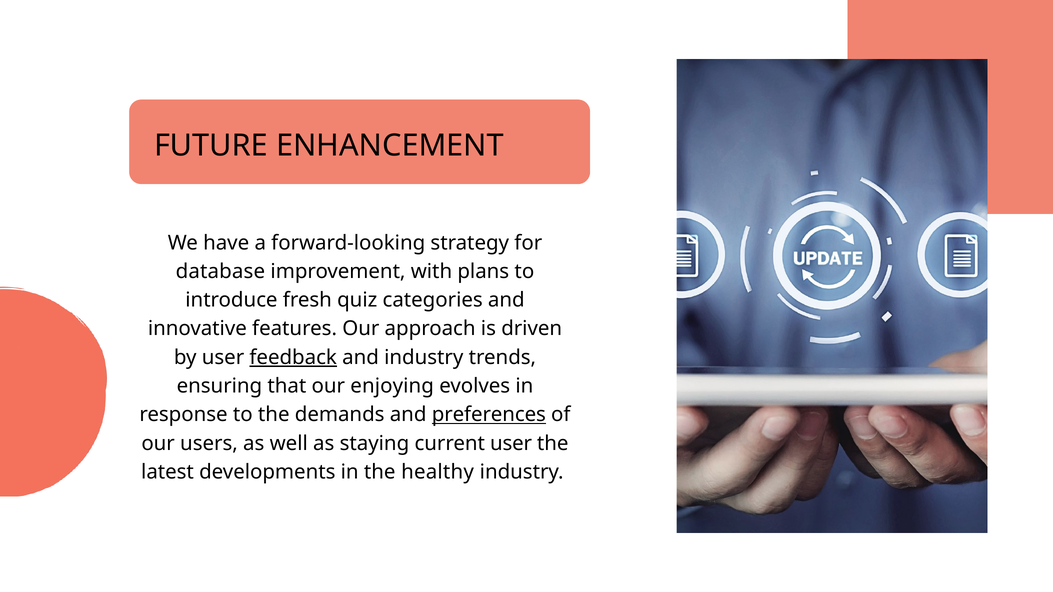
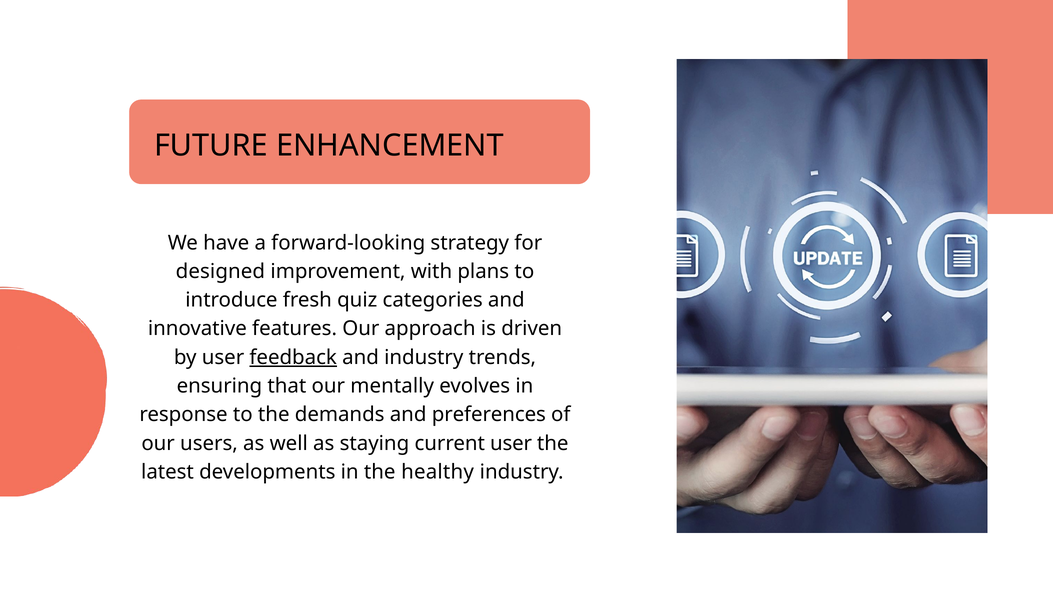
database: database -> designed (220, 272)
enjoying: enjoying -> mentally (392, 386)
preferences underline: present -> none (489, 415)
